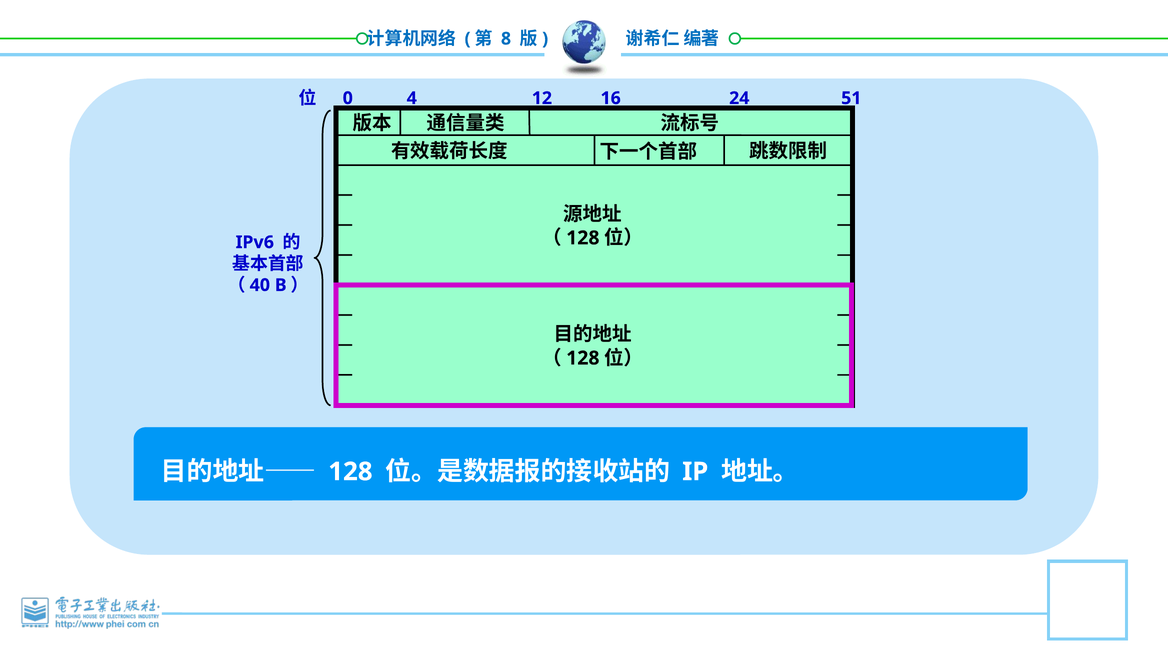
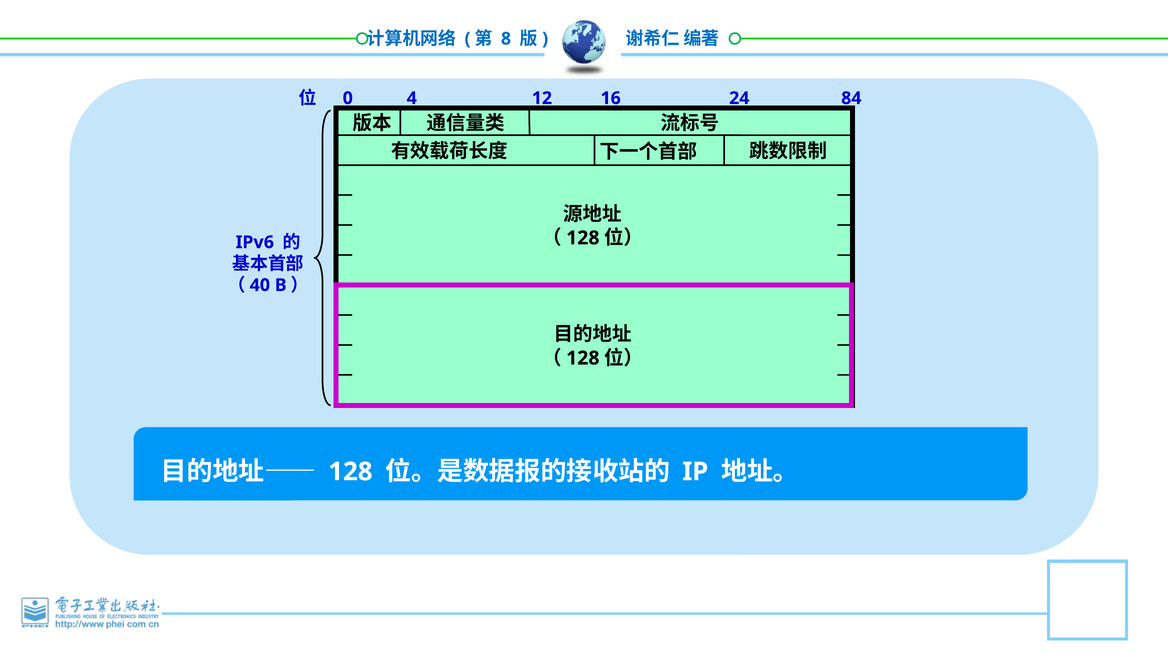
51: 51 -> 84 (851, 98)
